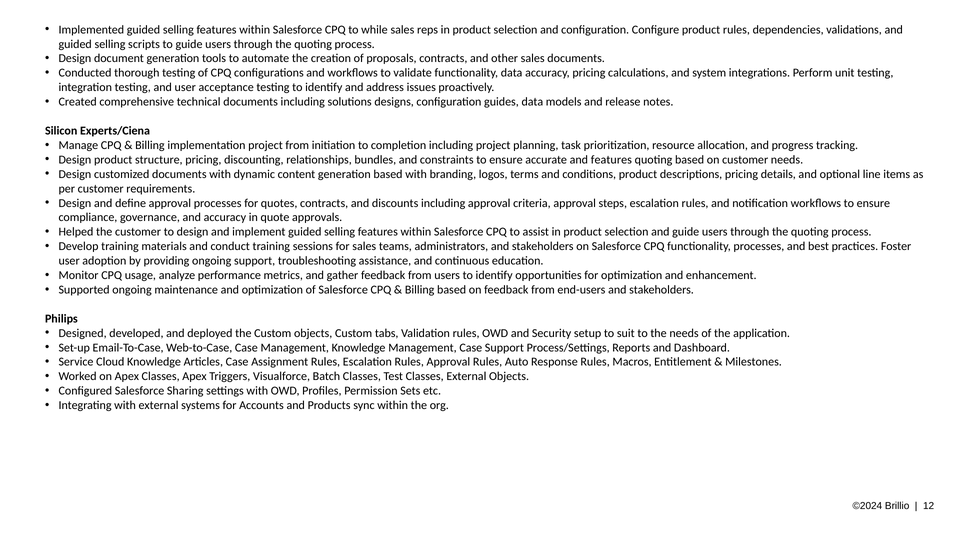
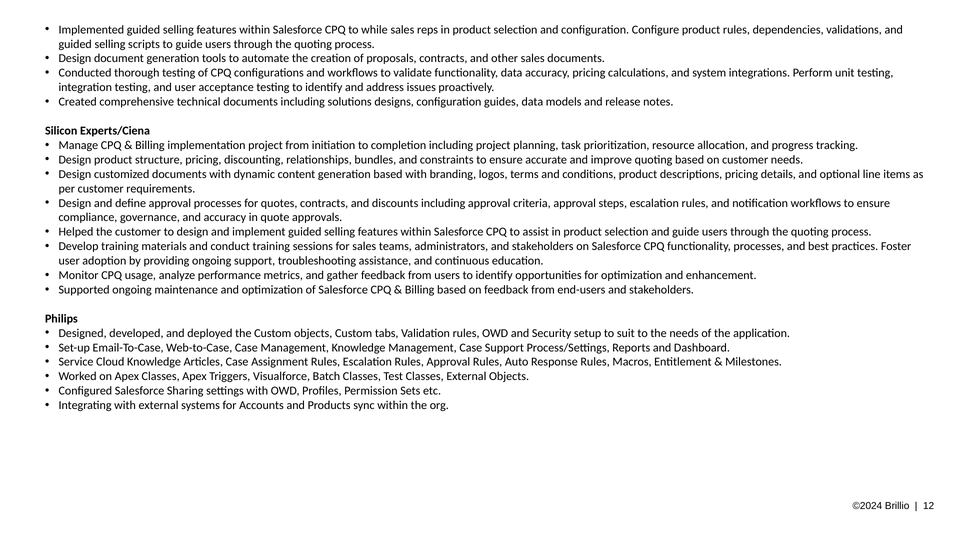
and features: features -> improve (611, 160)
